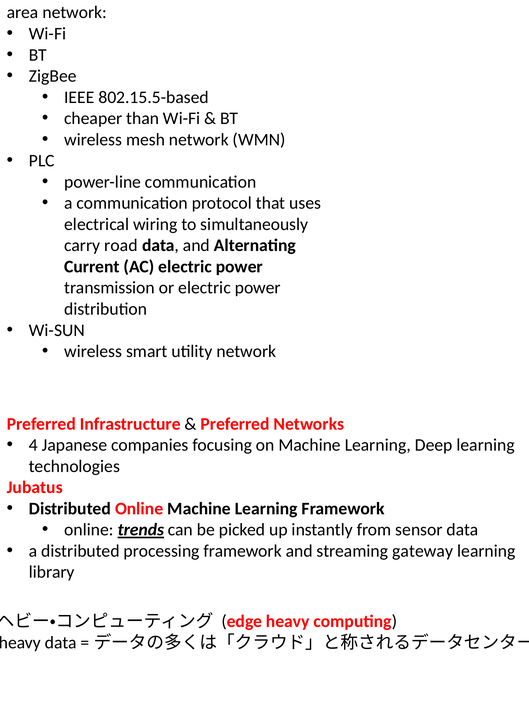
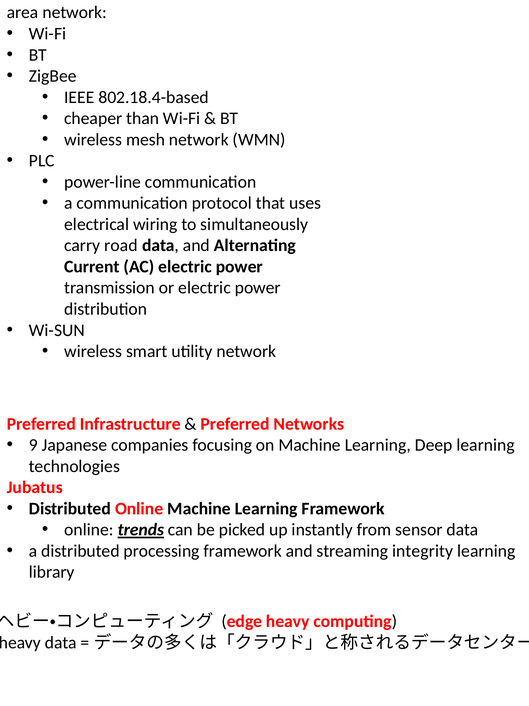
802.15.5-based: 802.15.5-based -> 802.18.4-based (154, 97)
4: 4 -> 9 (33, 445)
gateway: gateway -> integrity (423, 550)
